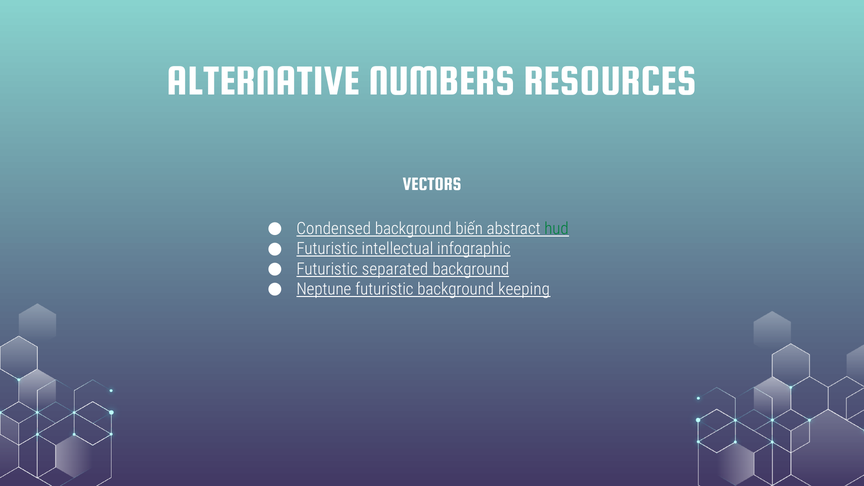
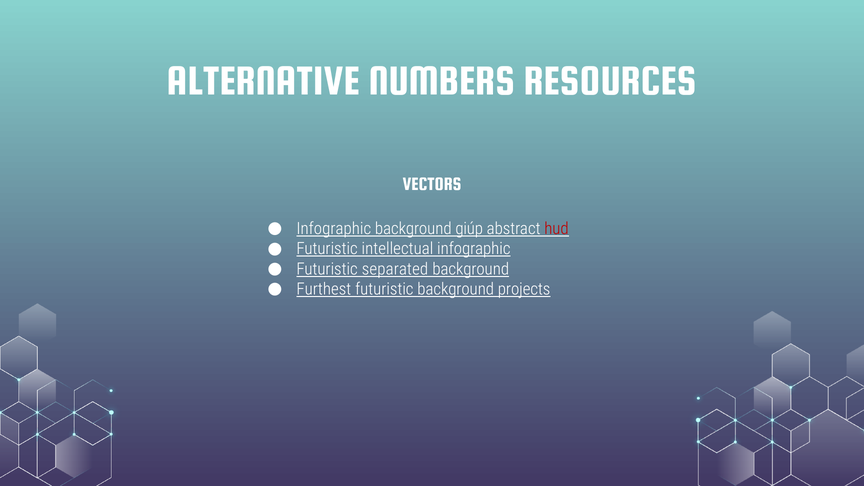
Condensed: Condensed -> Infographic (334, 229)
biến: biến -> giúp (469, 229)
hud colour: green -> red (556, 229)
Neptune: Neptune -> Furthest (324, 289)
keeping: keeping -> projects (524, 289)
